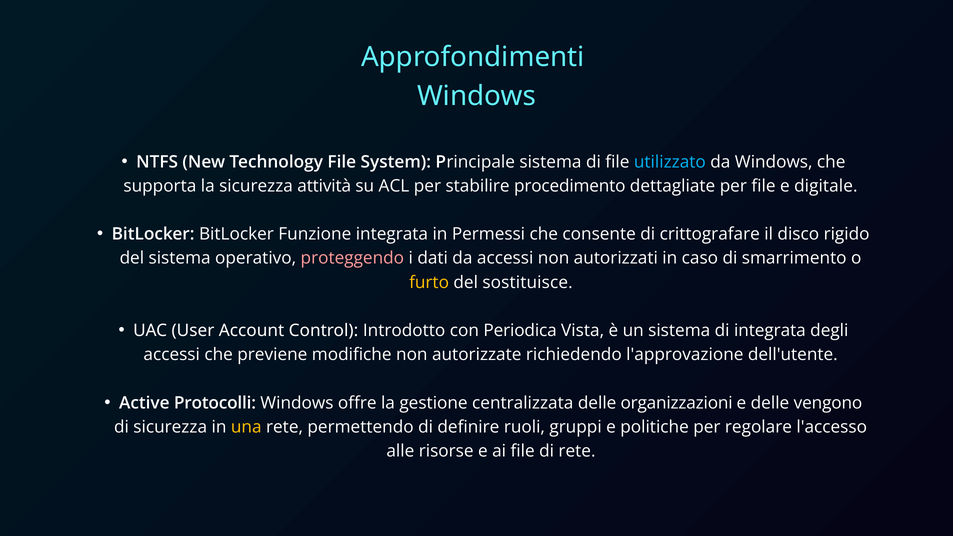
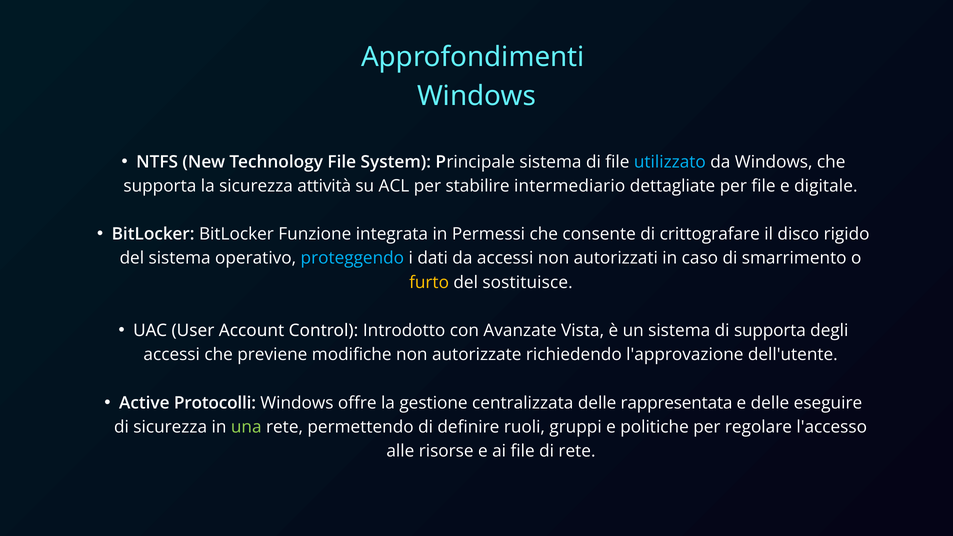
procedimento: procedimento -> intermediario (570, 186)
proteggendo colour: pink -> light blue (352, 258)
Periodica: Periodica -> Avanzate (520, 331)
di integrata: integrata -> supporta (770, 331)
organizzazioni: organizzazioni -> rappresentata (677, 403)
vengono: vengono -> eseguire (828, 403)
una colour: yellow -> light green (246, 427)
